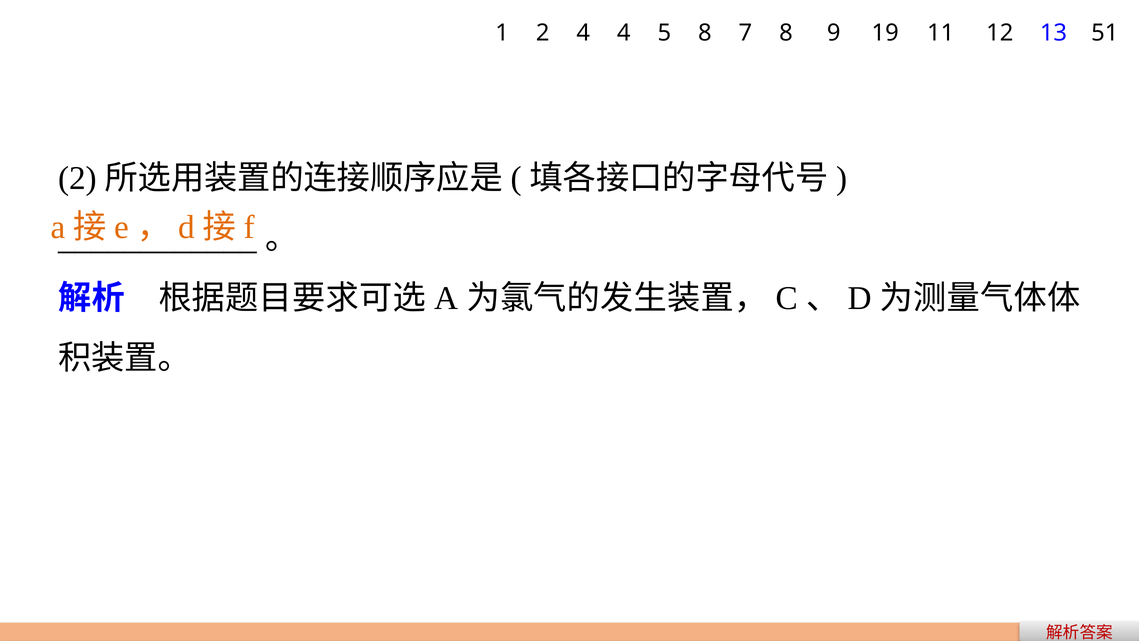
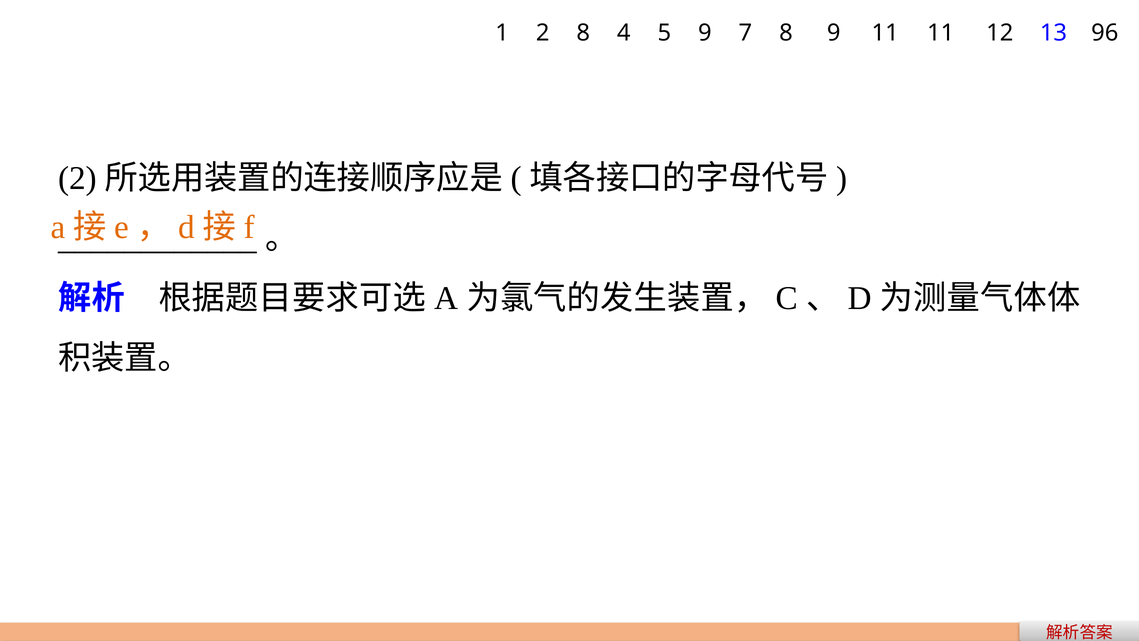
2 4: 4 -> 8 (583, 33)
5 8: 8 -> 9 (705, 33)
9 19: 19 -> 11 (885, 33)
51: 51 -> 96 (1105, 33)
